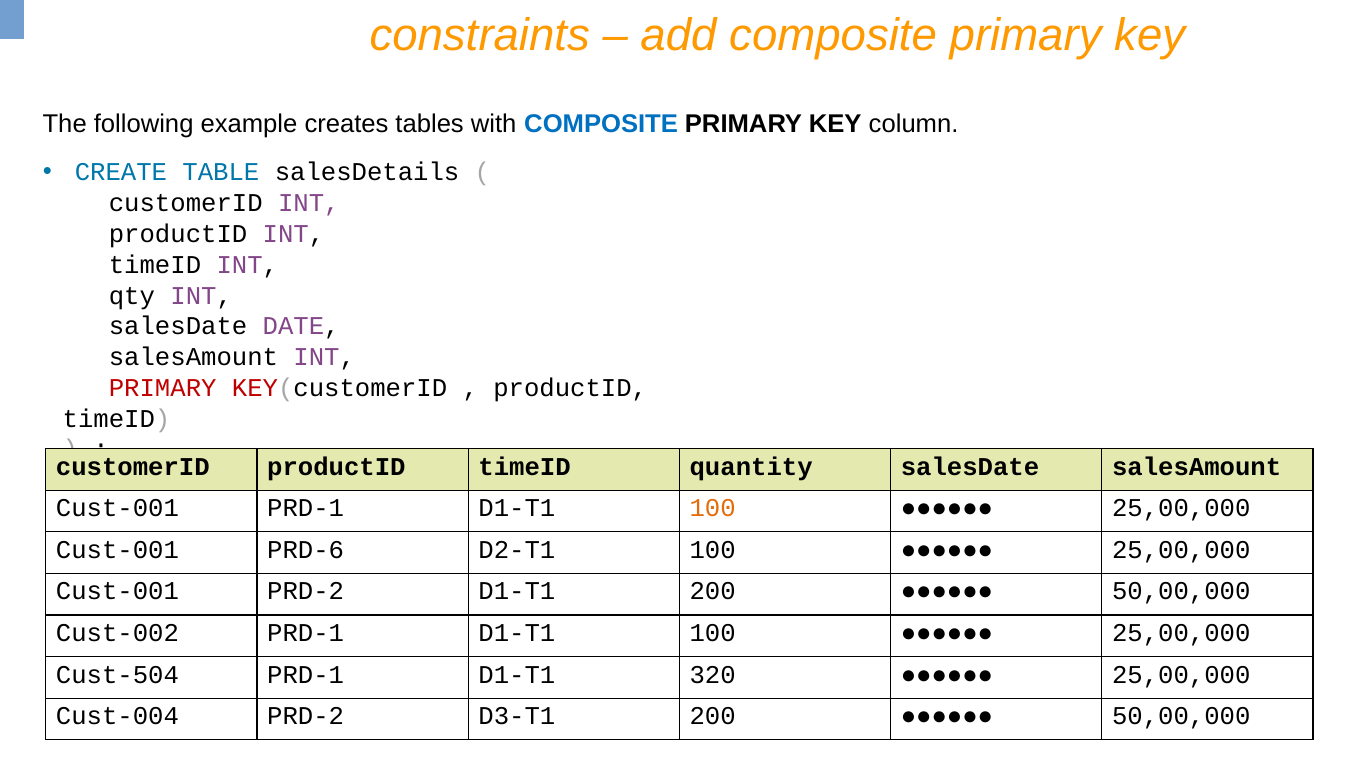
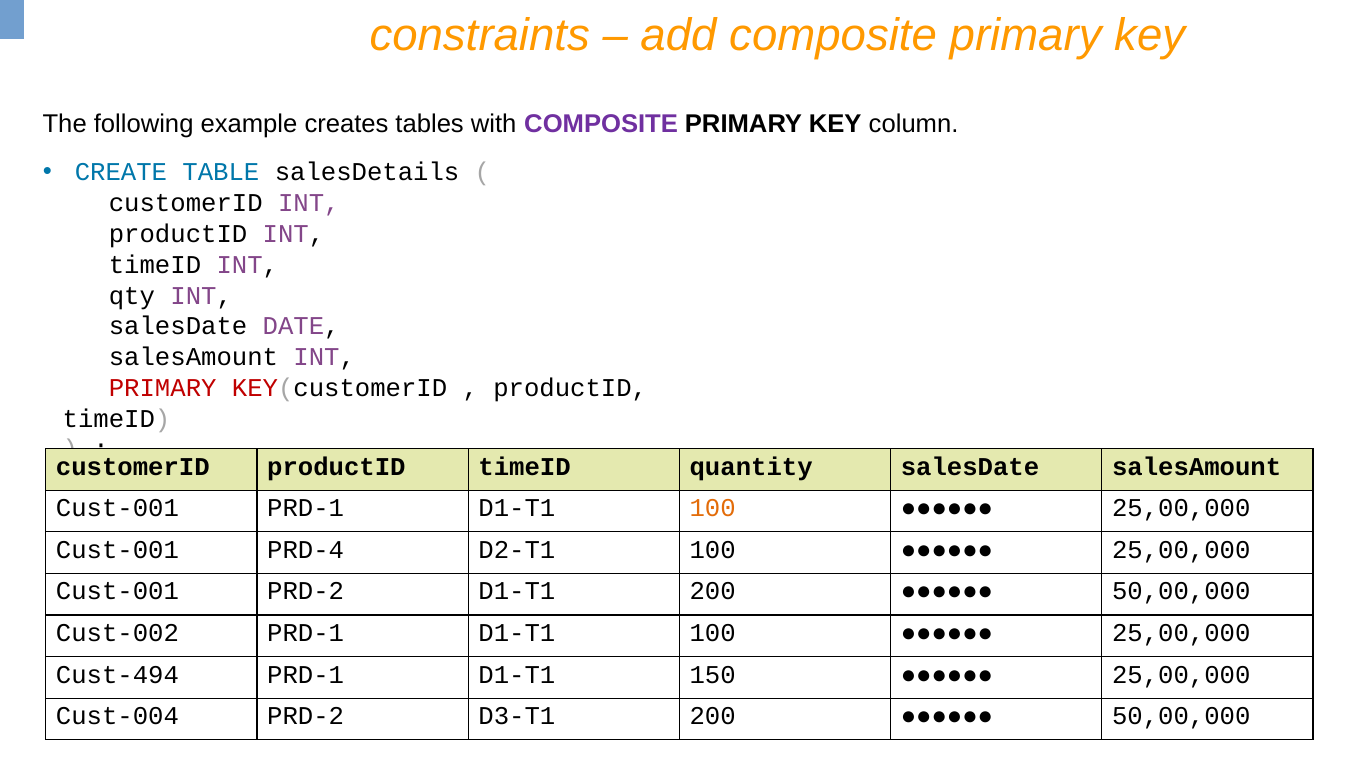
COMPOSITE colour: blue -> purple (601, 124)
PRD-6: PRD-6 -> PRD-4 (306, 550)
Cust-504: Cust-504 -> Cust-494 (117, 675)
320: 320 -> 150 (713, 675)
